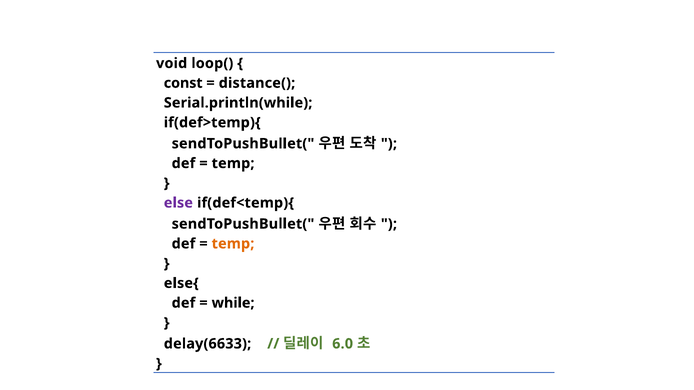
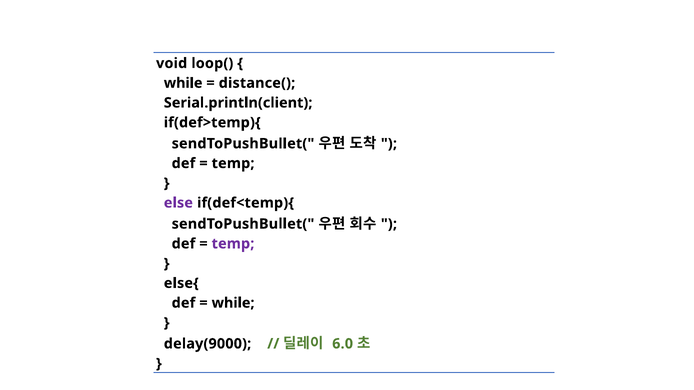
const: const -> while (183, 83)
Serial.println(while: Serial.println(while -> Serial.println(client (238, 103)
temp colour: orange -> purple (233, 244)
delay(6633: delay(6633 -> delay(9000 (208, 344)
